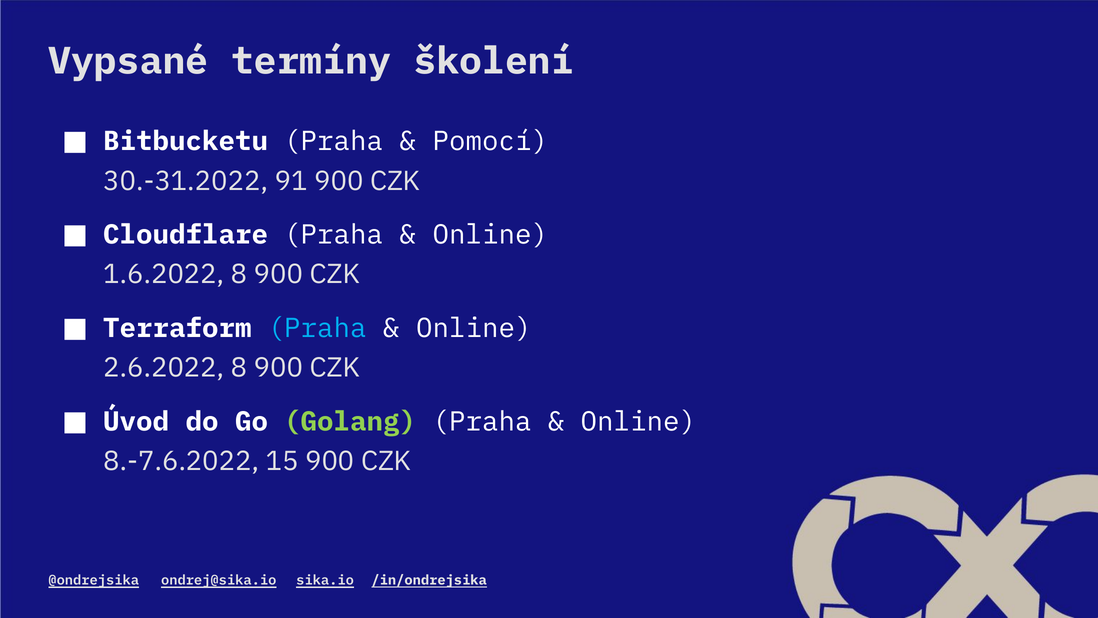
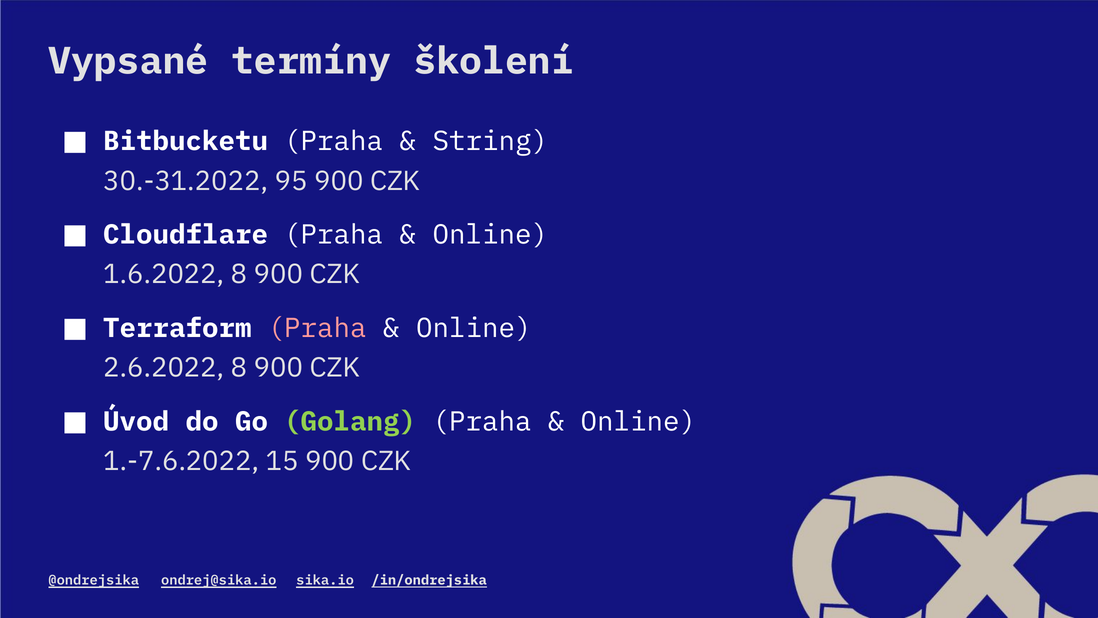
Pomocí: Pomocí -> String (490, 141)
91: 91 -> 95 (291, 181)
Praha colour: light blue -> pink (317, 328)
8.-7.6.2022: 8.-7.6.2022 -> 1.-7.6.2022 (181, 461)
